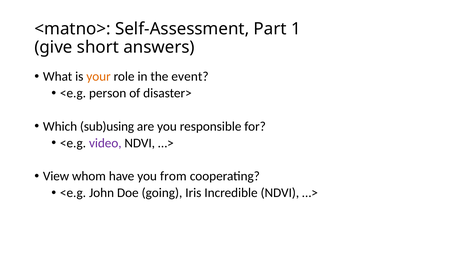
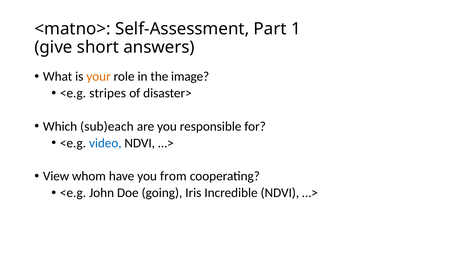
event: event -> image (190, 77)
person: person -> stripes (108, 93)
sub)using: sub)using -> sub)each (107, 126)
video colour: purple -> blue (105, 143)
